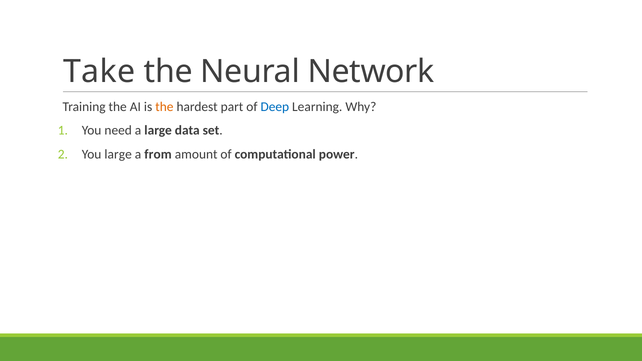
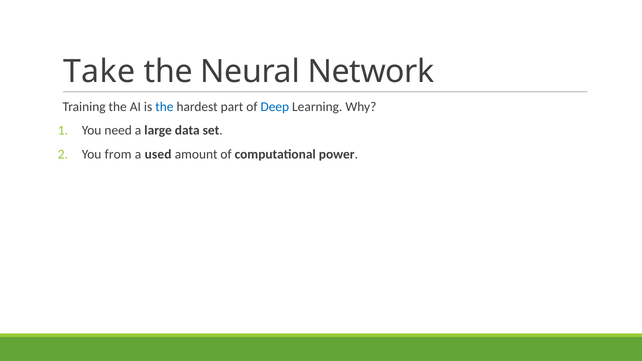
the colour: orange -> blue (164, 107)
You large: large -> from (118, 154)
from: from -> used (158, 154)
